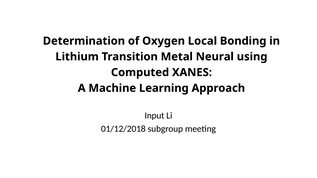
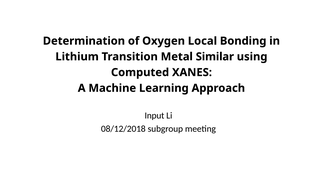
Neural: Neural -> Similar (215, 57)
01/12/2018: 01/12/2018 -> 08/12/2018 (123, 129)
